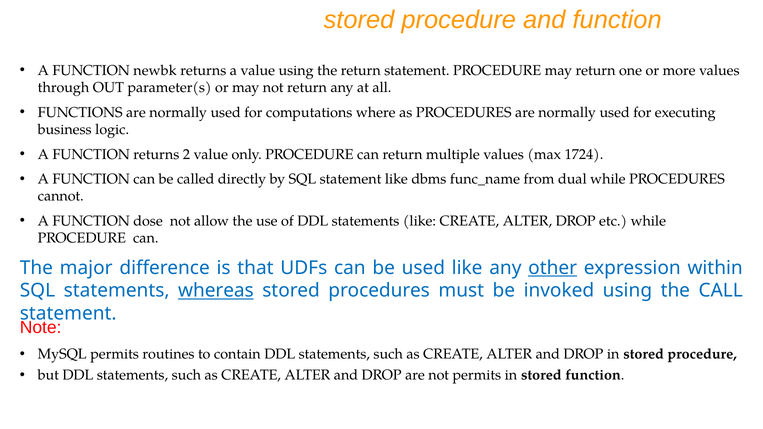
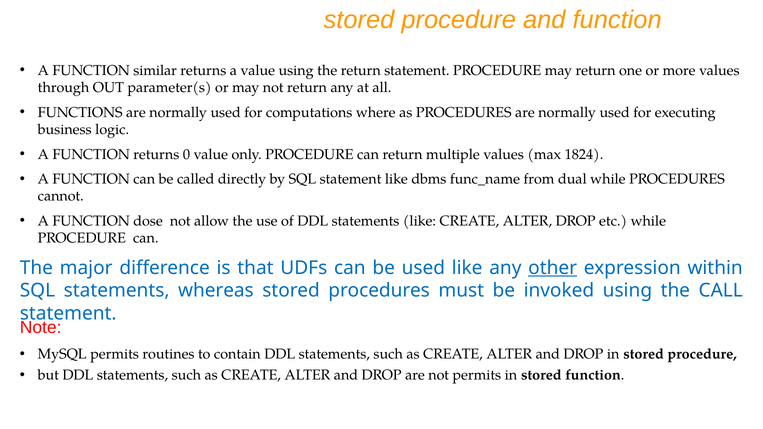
newbk: newbk -> similar (155, 71)
2: 2 -> 0 (186, 154)
1724: 1724 -> 1824 (584, 154)
whereas underline: present -> none (216, 291)
